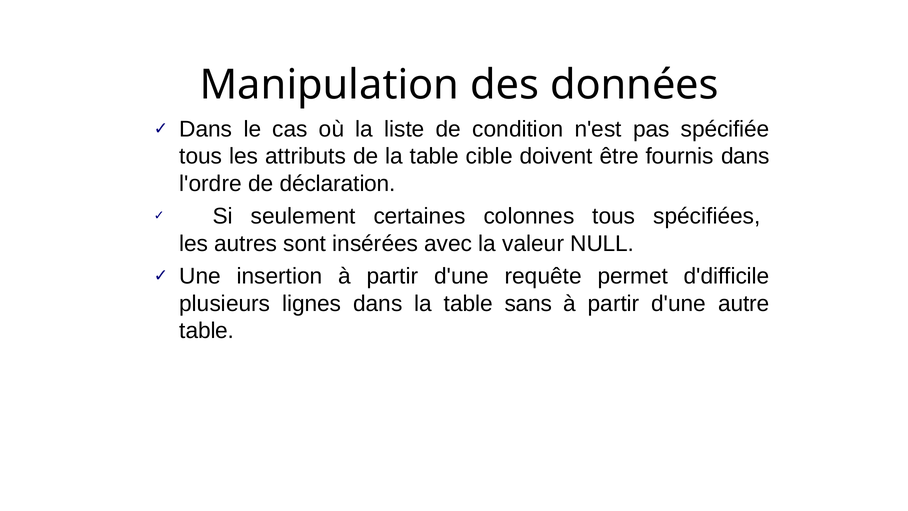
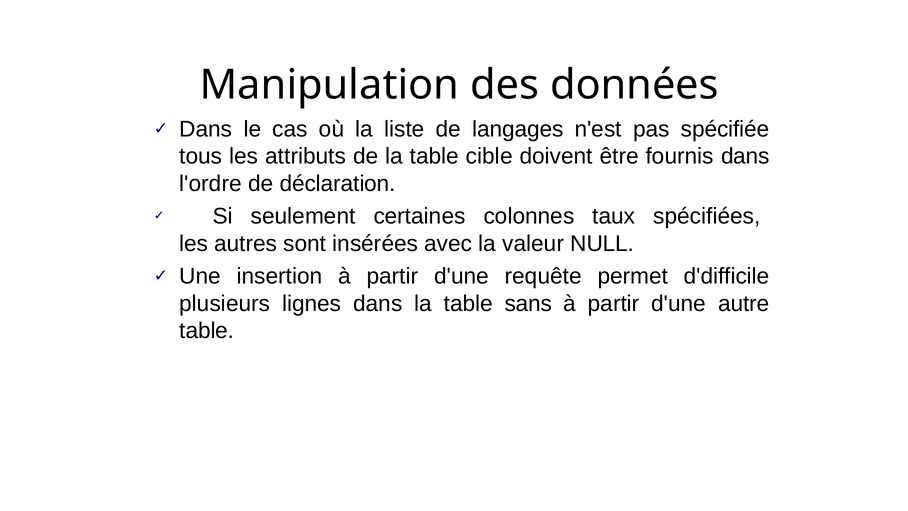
condition: condition -> langages (518, 129)
colonnes tous: tous -> taux (614, 216)
